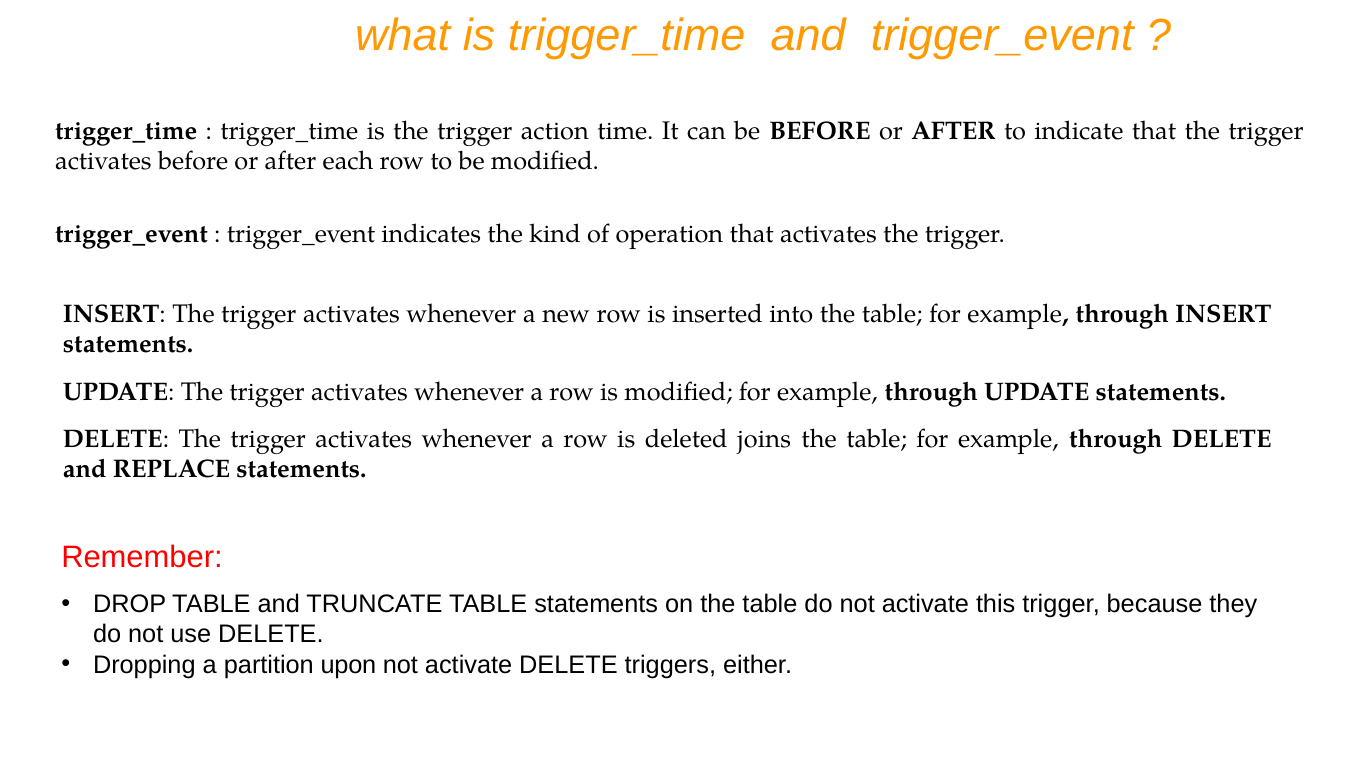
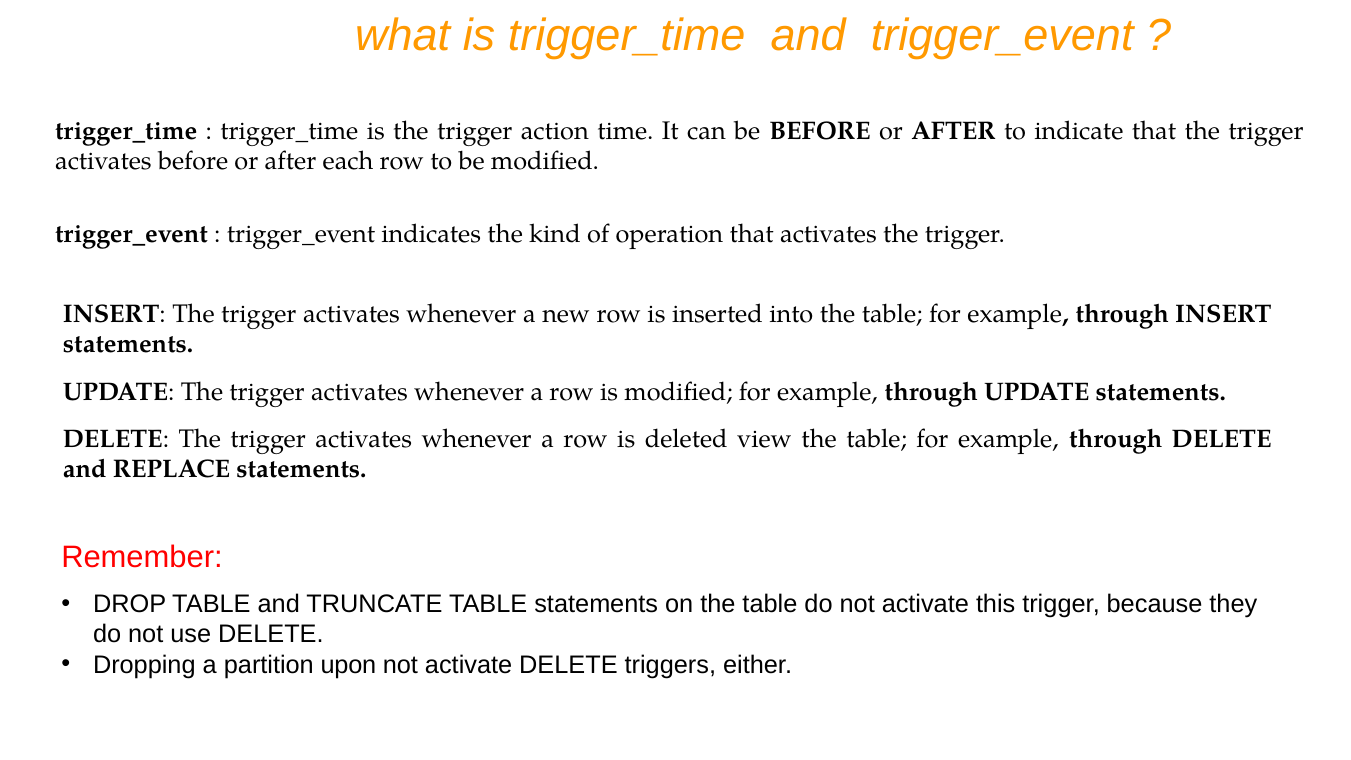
joins: joins -> view (764, 439)
